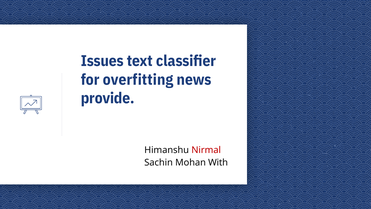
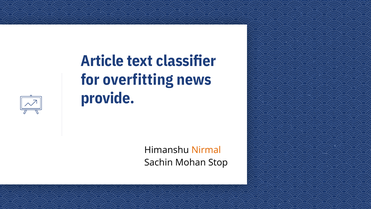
Issues: Issues -> Article (102, 61)
Nirmal colour: red -> orange (206, 150)
With: With -> Stop (218, 162)
